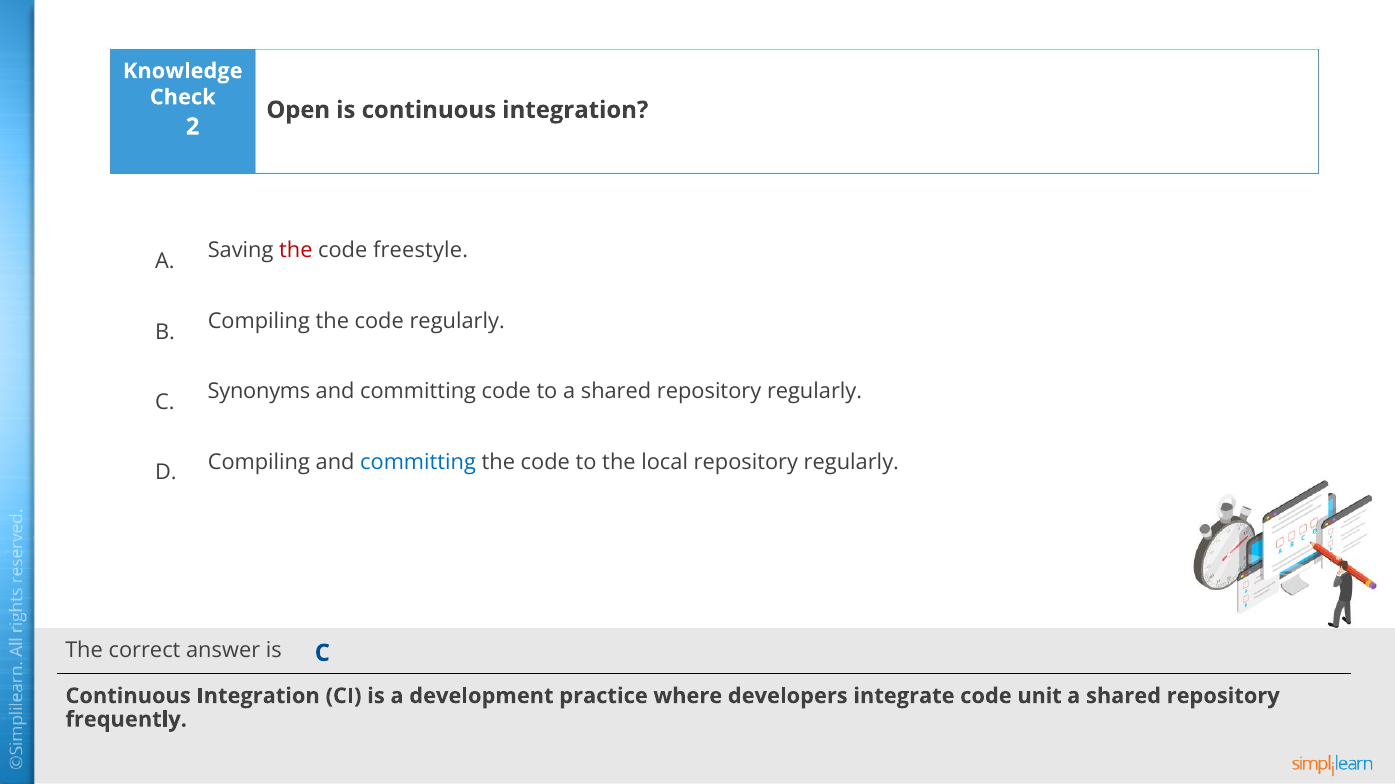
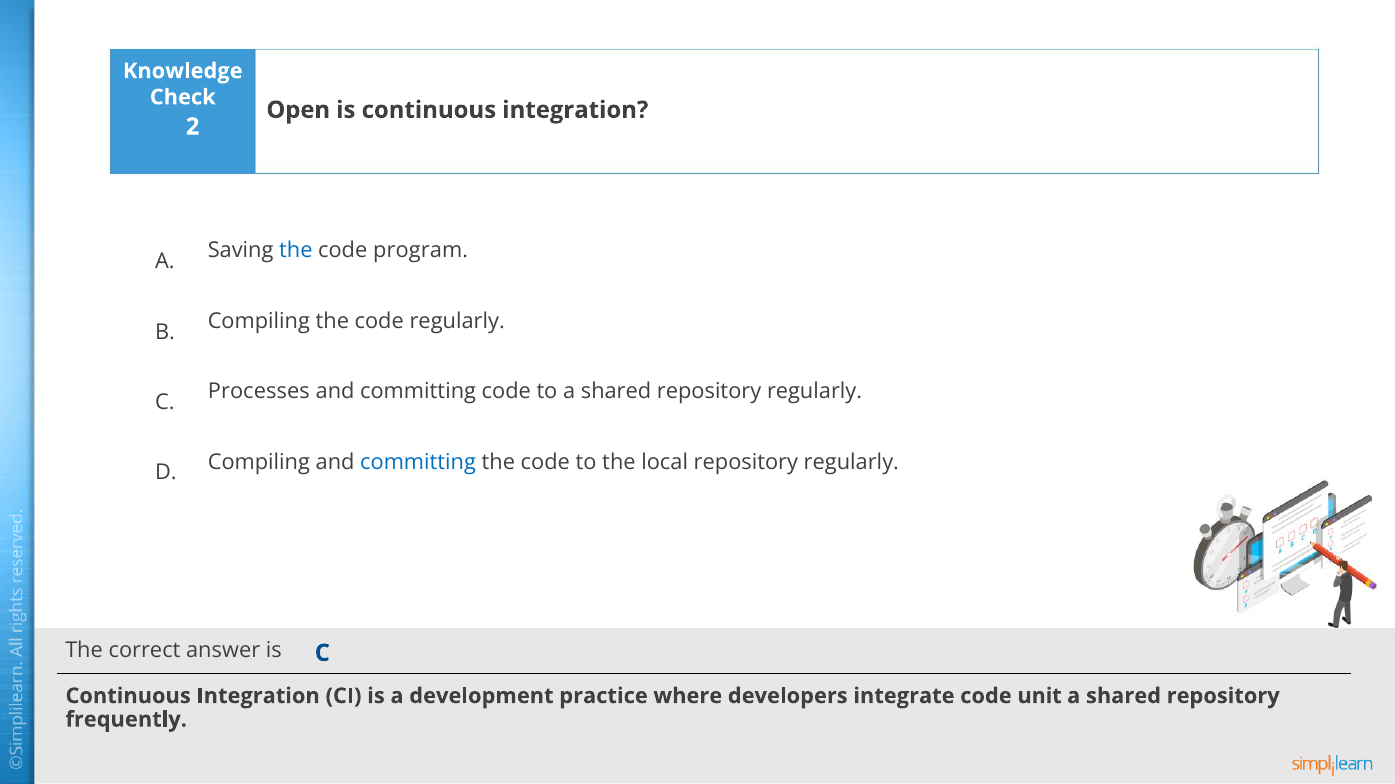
the colour: red -> blue (296, 251)
freestyle: freestyle -> program (421, 251)
Synonyms: Synonyms -> Processes (259, 392)
